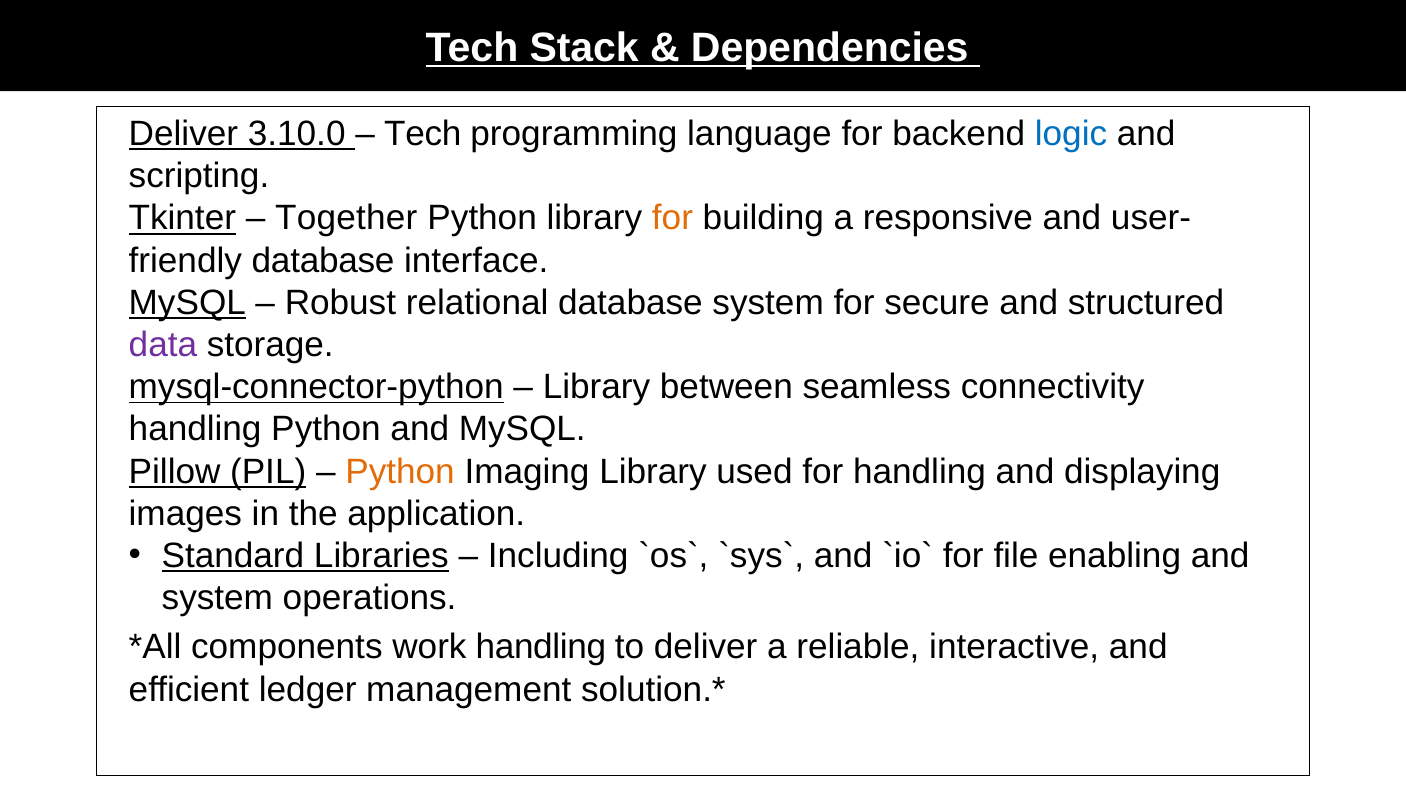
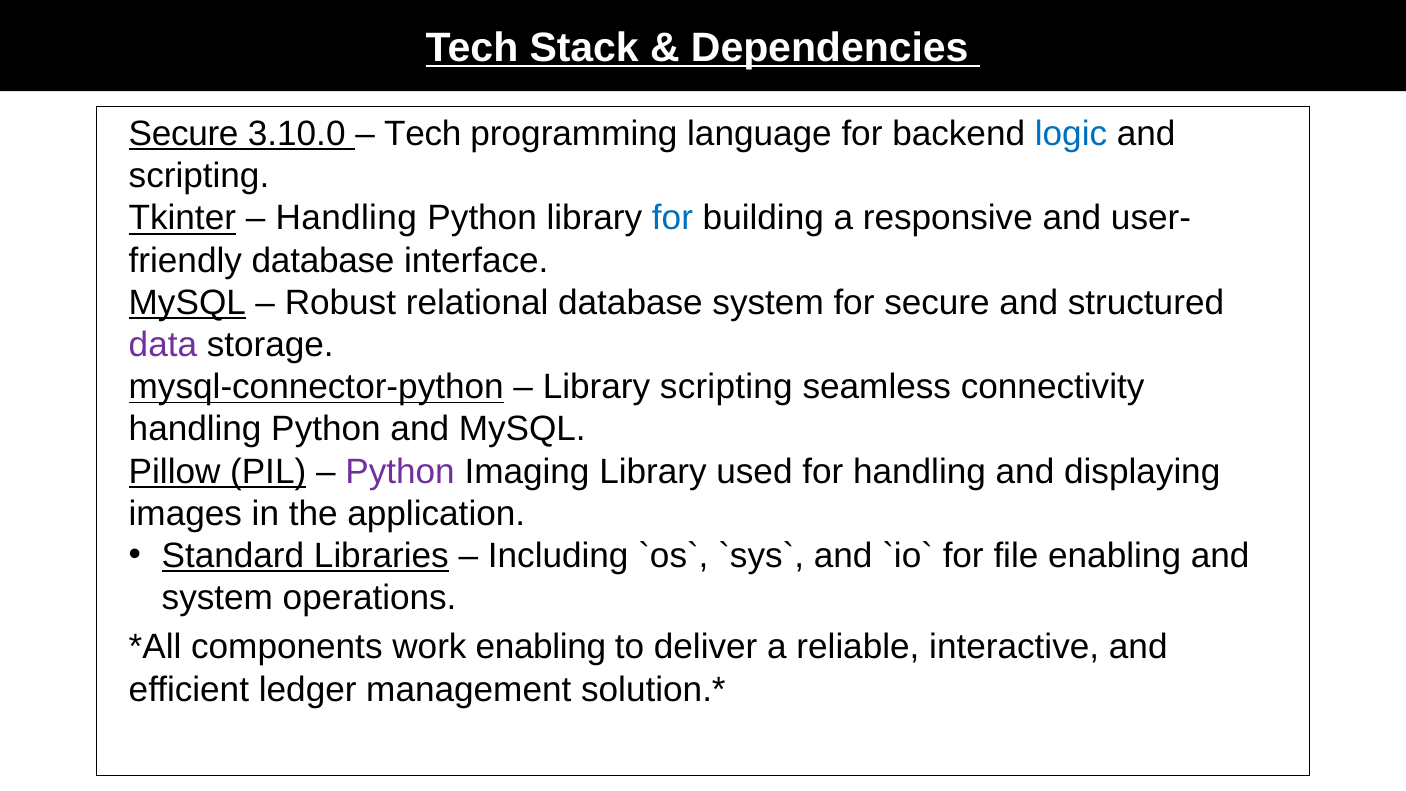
Deliver: Deliver -> Secure (184, 134)
Together: Together -> Handling (346, 218)
for colour: orange -> blue (672, 218)
Library between: between -> scripting (726, 387)
Python colour: orange -> purple (400, 471)
work handling: handling -> enabling (541, 647)
